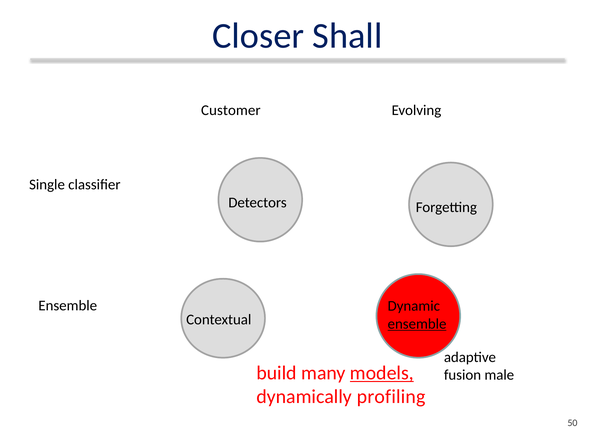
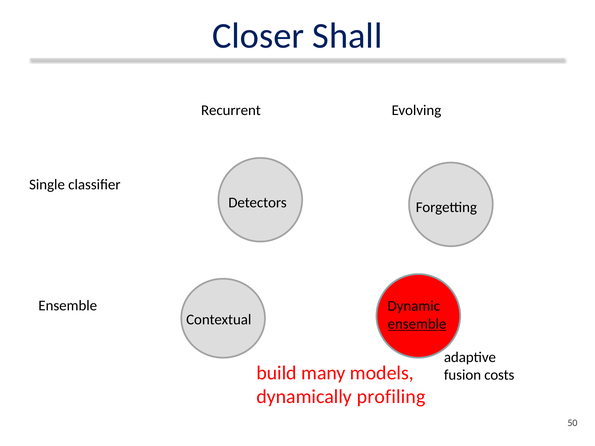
Customer: Customer -> Recurrent (231, 110)
models underline: present -> none (382, 373)
male: male -> costs (499, 375)
